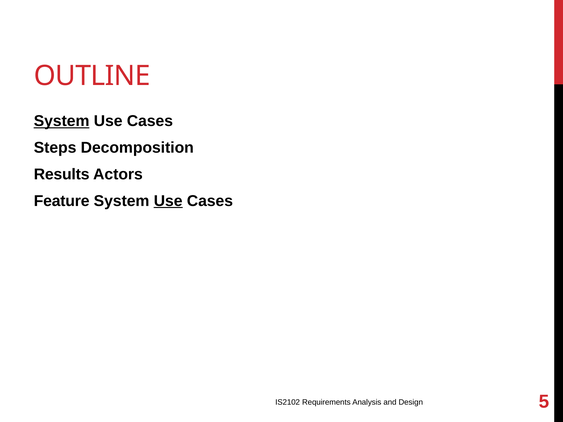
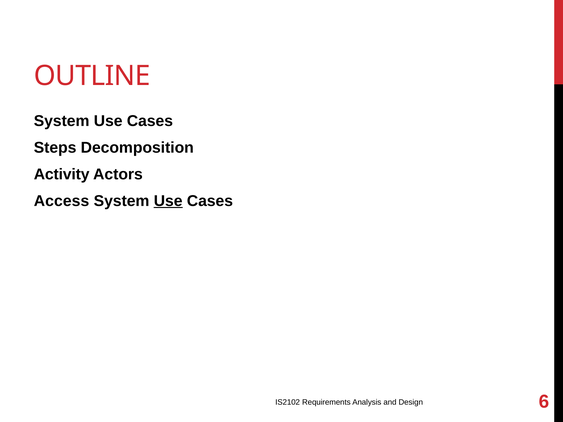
System underline: present -> none (62, 121)
Results: Results -> Activity (62, 174)
Feature: Feature -> Access (62, 201)
5: 5 -> 6 (544, 402)
